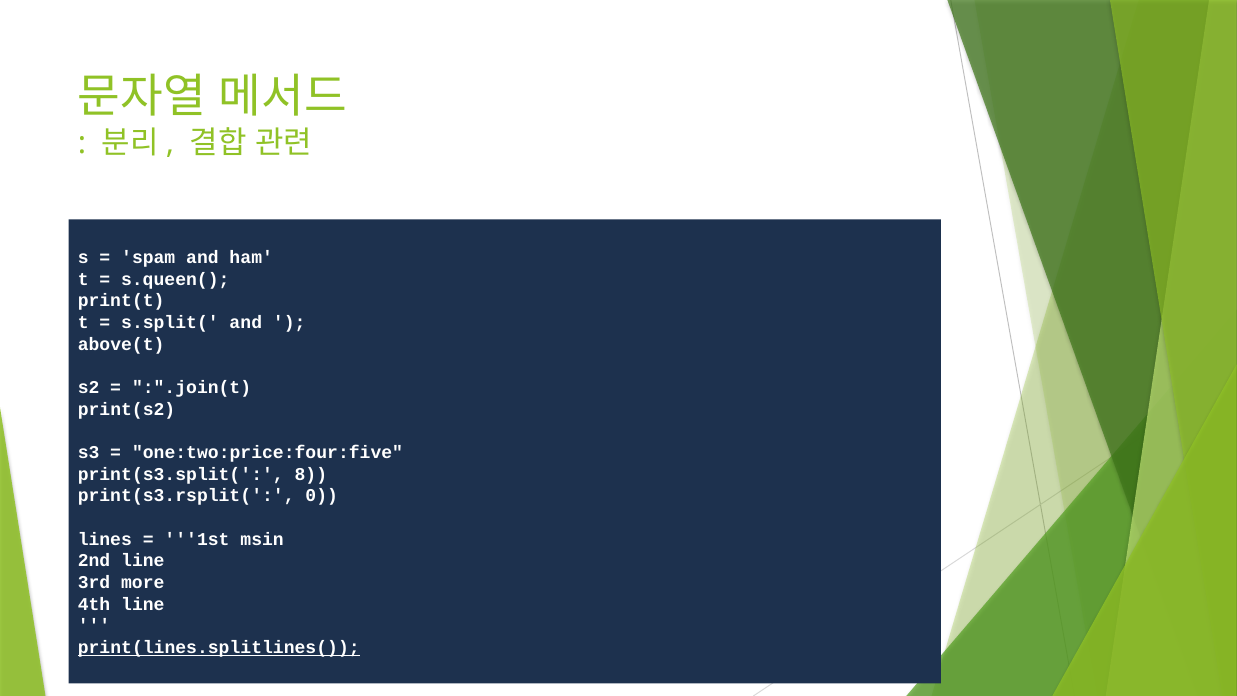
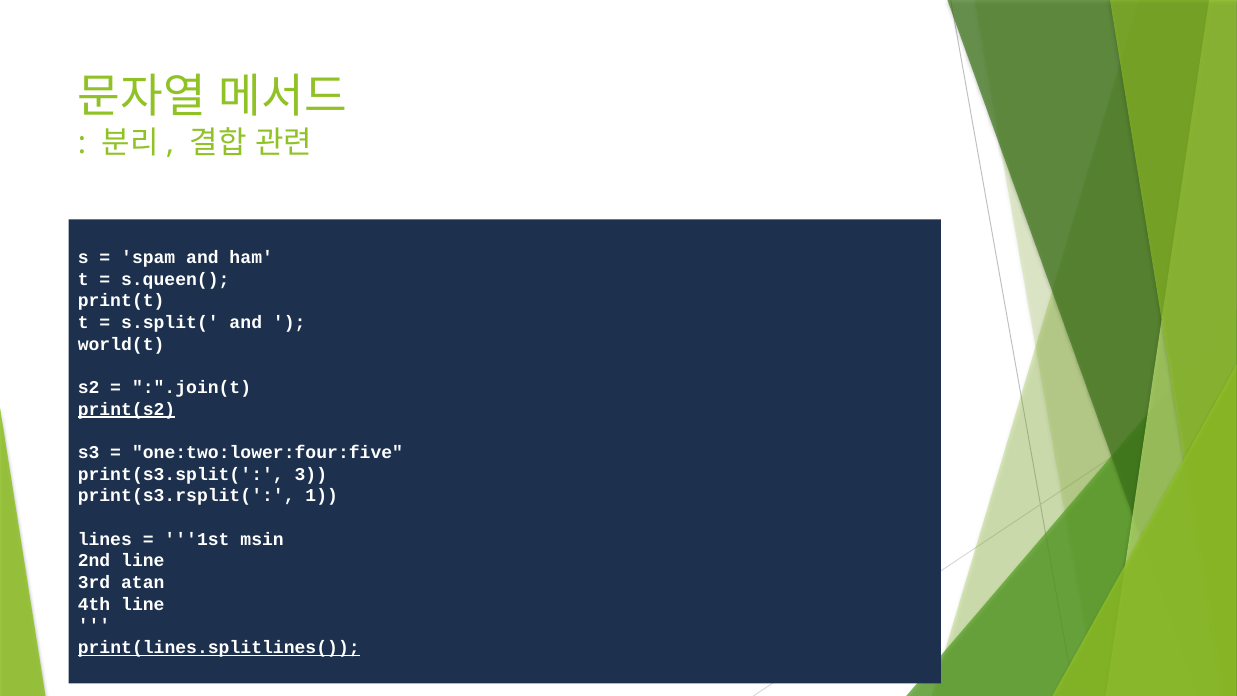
above(t: above(t -> world(t (121, 344)
print(s2 underline: none -> present (127, 409)
one:two:price:four:five: one:two:price:four:five -> one:two:lower:four:five (268, 452)
8: 8 -> 3 (311, 474)
0: 0 -> 1 (322, 496)
more: more -> atan (143, 582)
